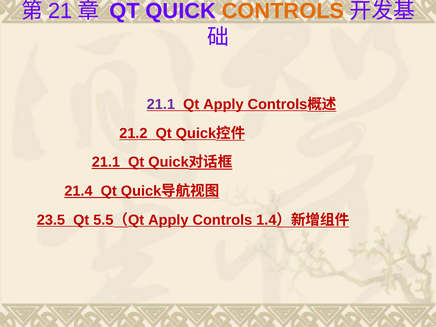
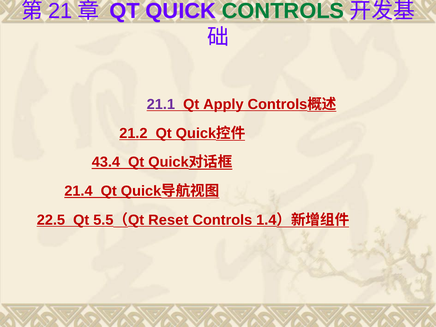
CONTROLS colour: orange -> green (283, 11)
21.1: 21.1 -> 43.4 (106, 162)
23.5: 23.5 -> 22.5 (51, 220)
5.5（Qt Apply: Apply -> Reset (168, 220)
